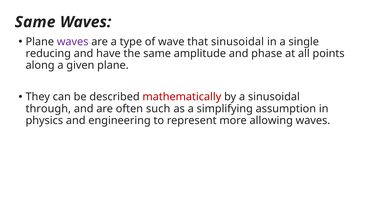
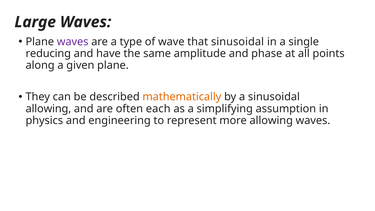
Same: Same -> Large (35, 22)
mathematically colour: red -> orange (182, 97)
through: through -> allowing (48, 109)
such: such -> each (158, 109)
